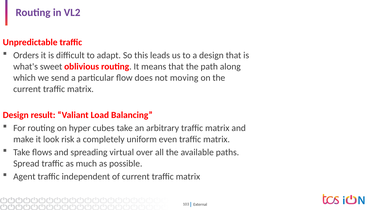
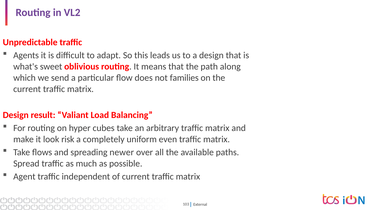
Orders: Orders -> Agents (26, 55)
moving: moving -> families (184, 77)
virtual: virtual -> newer (122, 152)
